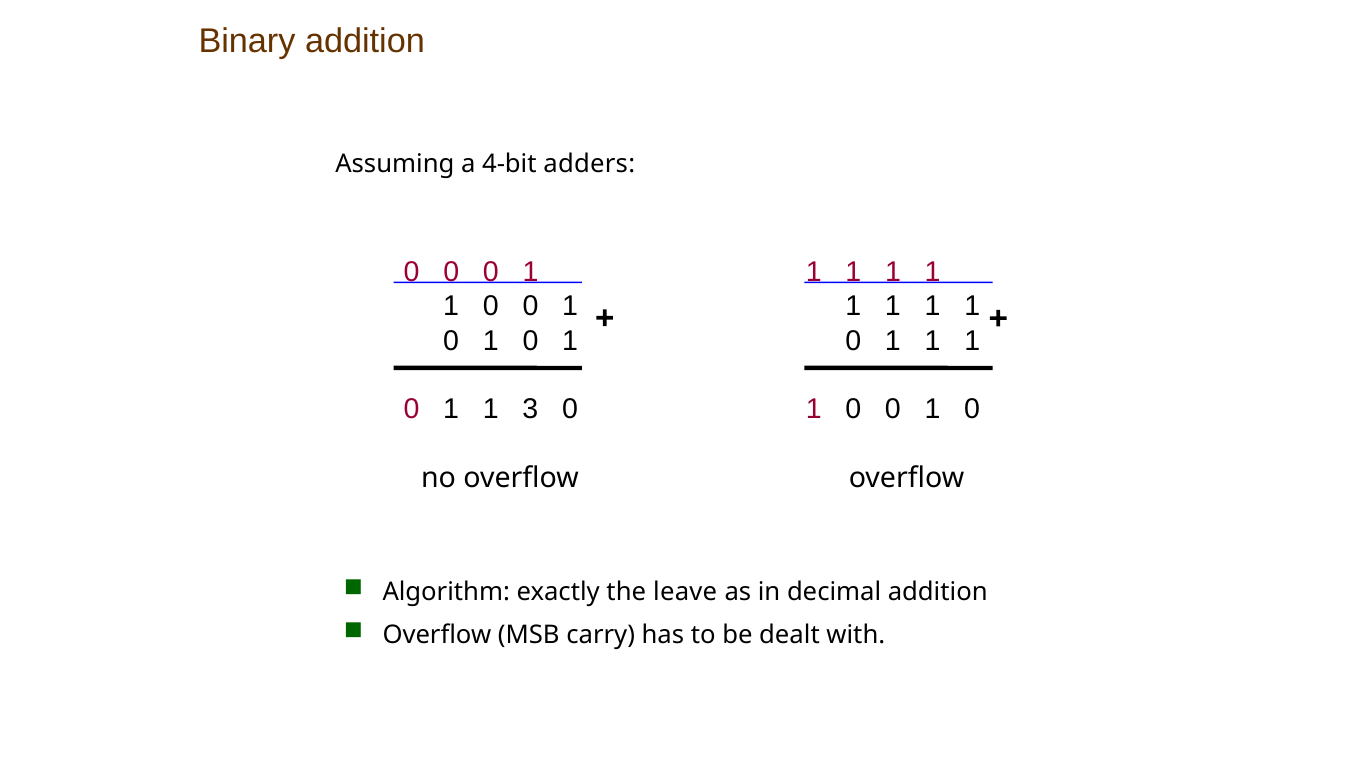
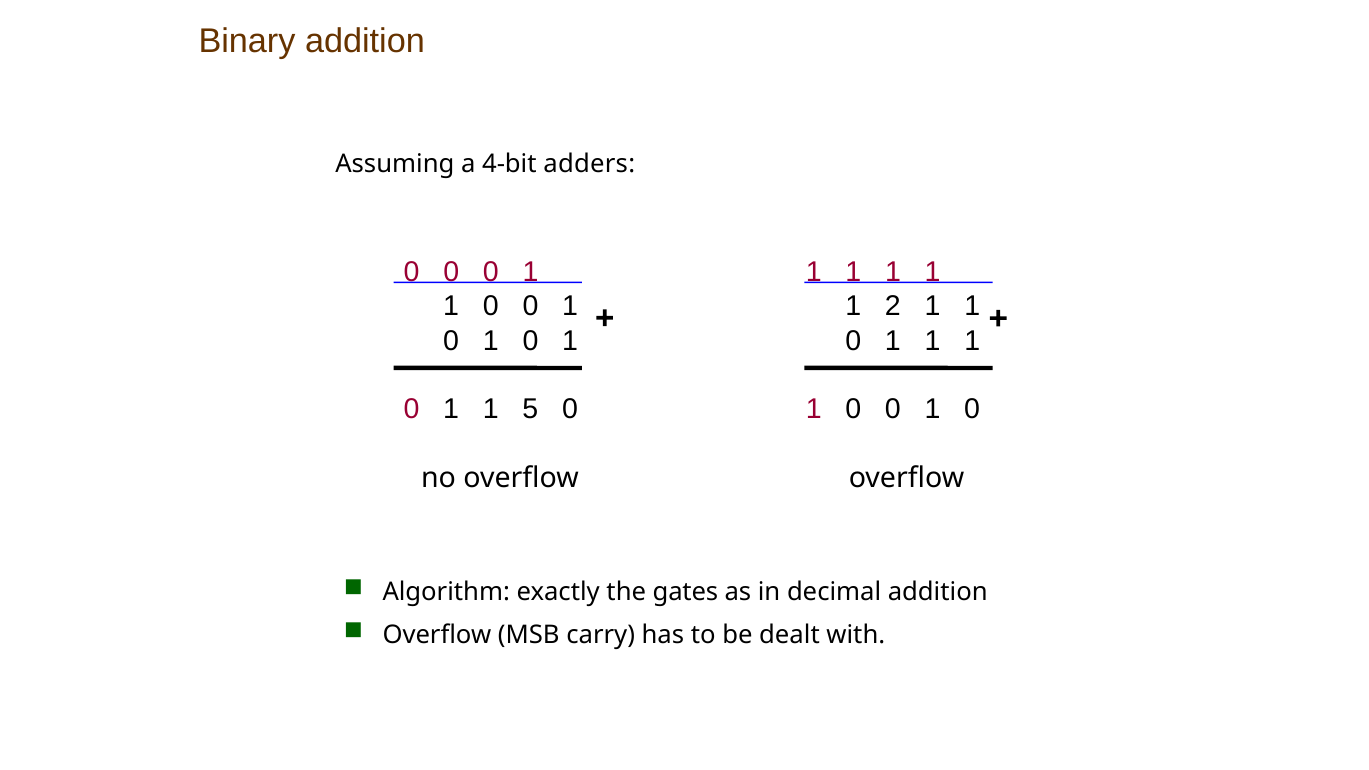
1: 1 -> 2 (893, 307)
3: 3 -> 5 (530, 409)
leave: leave -> gates (685, 592)
